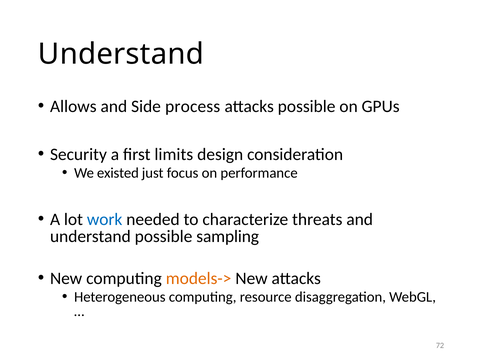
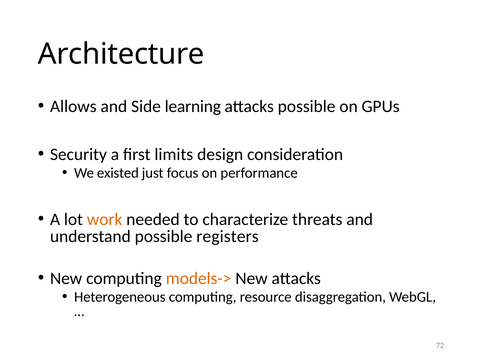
Understand: Understand -> Architecture (121, 54)
process: process -> learning (193, 106)
work colour: blue -> orange (105, 219)
sampling: sampling -> registers (228, 236)
